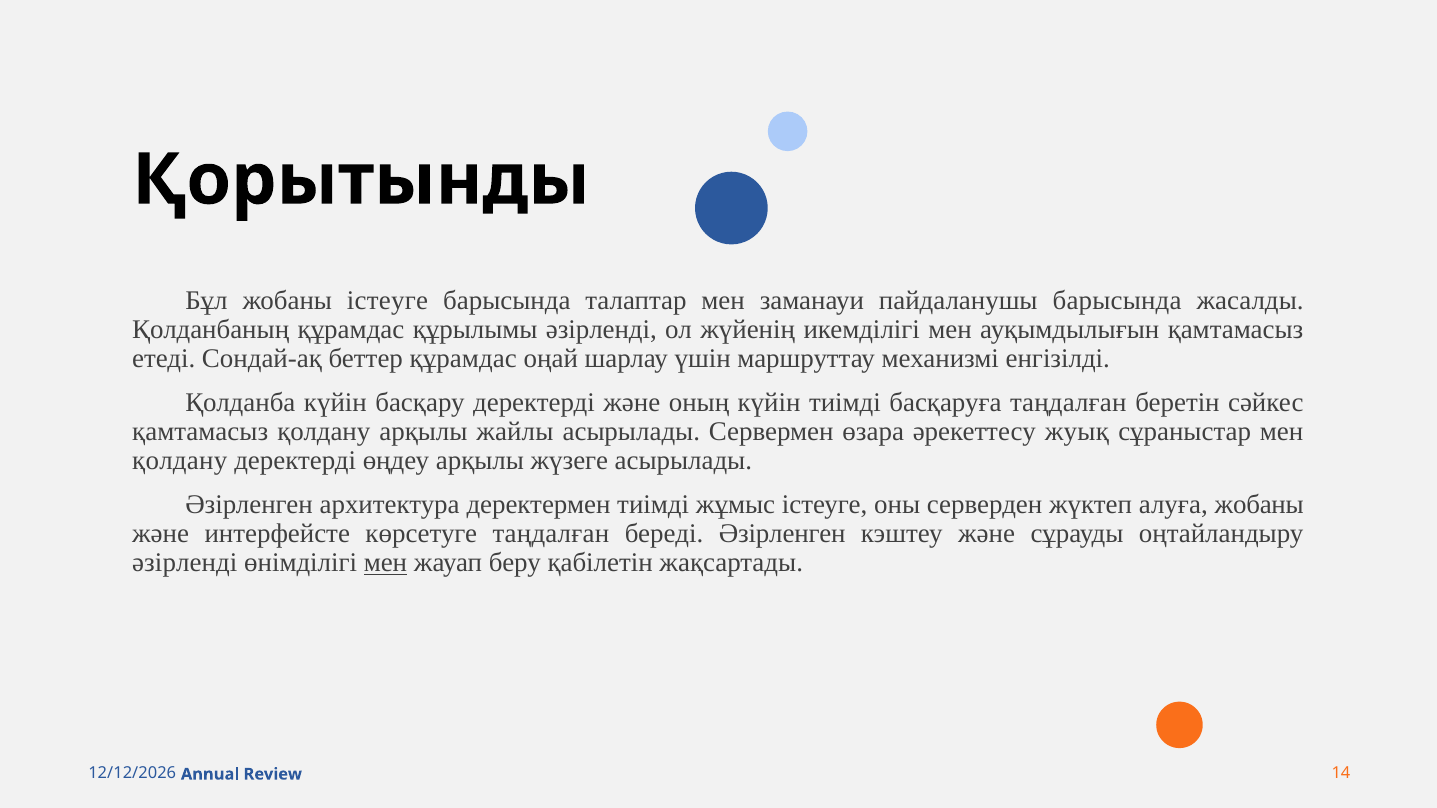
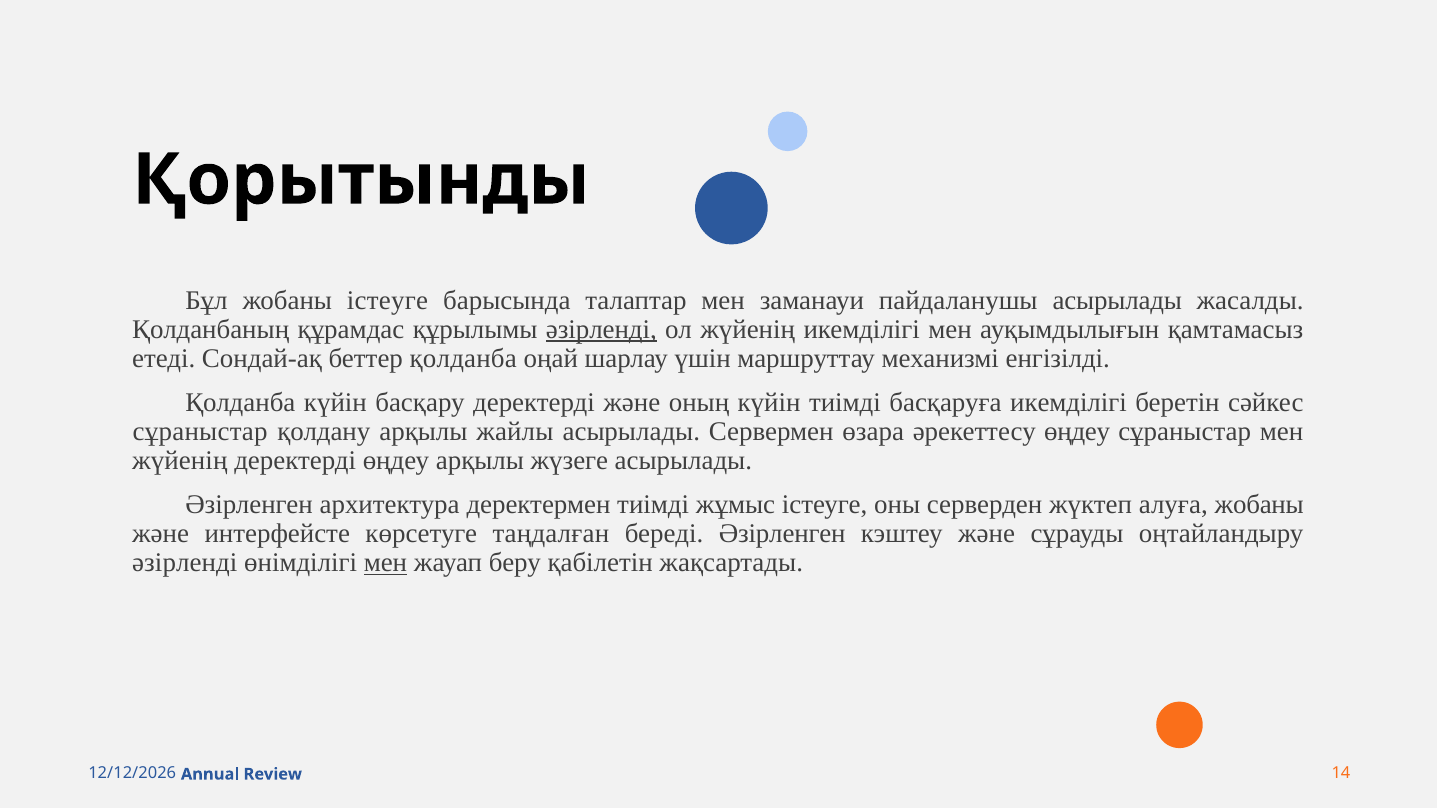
пайдаланушы барысында: барысында -> асырылады (1117, 300)
әзірленді underline: none -> present (601, 329)
беттер құрамдас: құрамдас -> қолданба (463, 358)
басқаруға таңдалған: таңдалған -> икемділігі (1068, 403)
қамтамасыз: қамтамасыз -> сұраныстар (200, 432)
әрекеттесу жуық: жуық -> өңдеу (1077, 432)
қолдану: қолдану -> жүйенің (180, 461)
